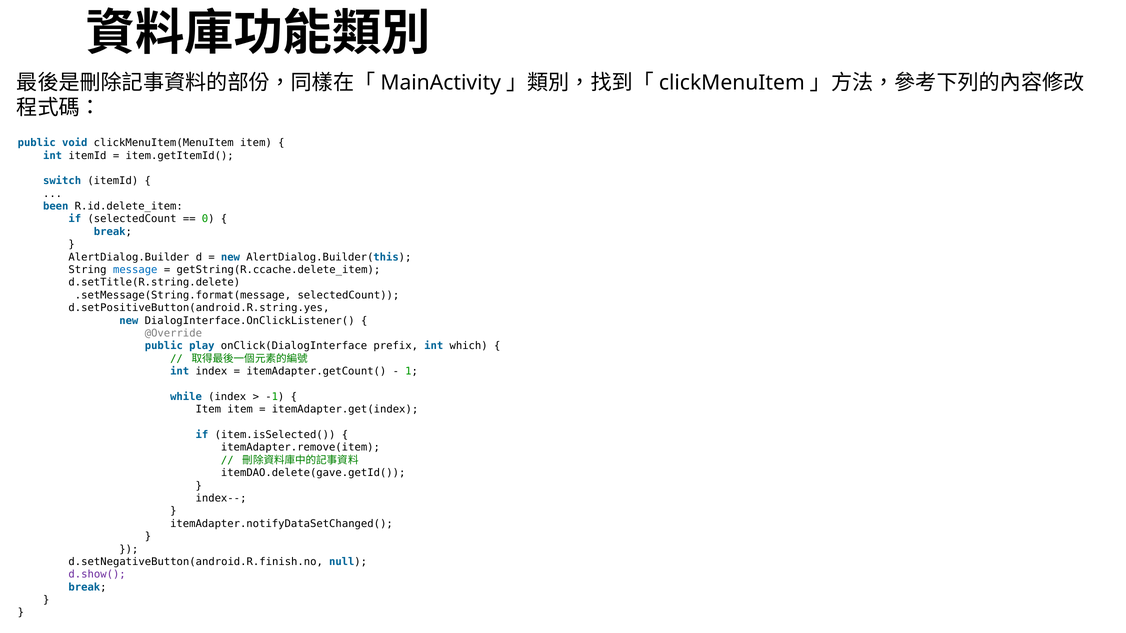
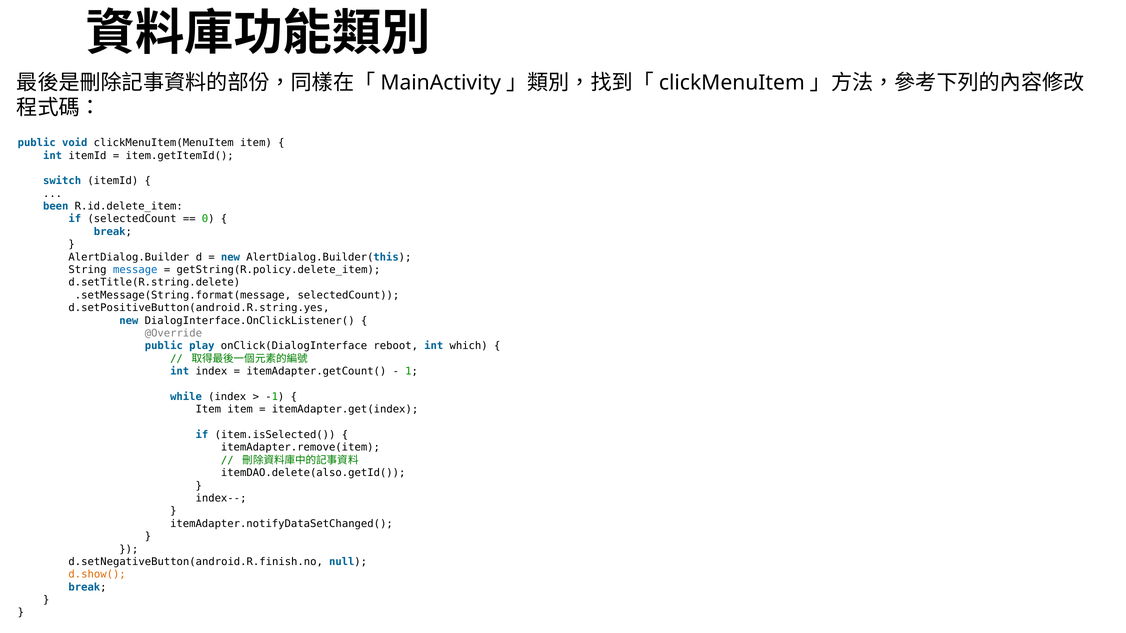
getString(R.ccache.delete_item: getString(R.ccache.delete_item -> getString(R.policy.delete_item (278, 270)
prefix: prefix -> reboot (396, 346)
itemDAO.delete(gave.getId(: itemDAO.delete(gave.getId( -> itemDAO.delete(also.getId( (313, 473)
d.show( colour: purple -> orange (97, 575)
